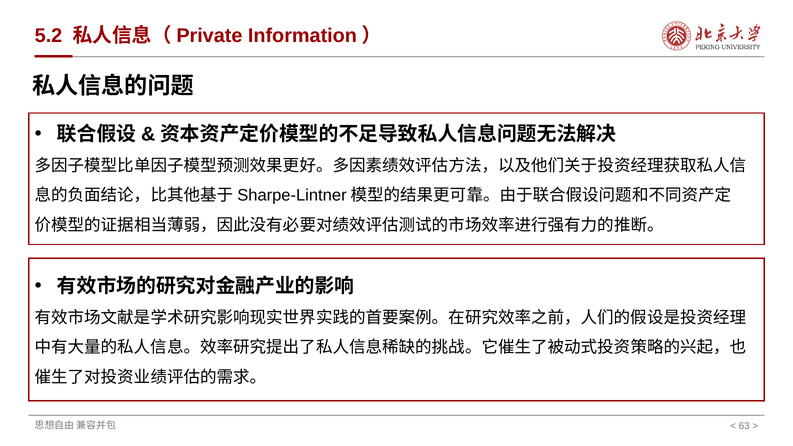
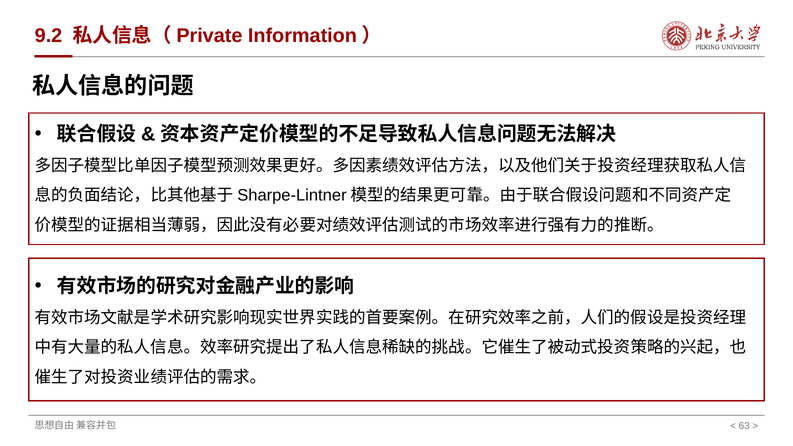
5.2: 5.2 -> 9.2 (49, 36)
